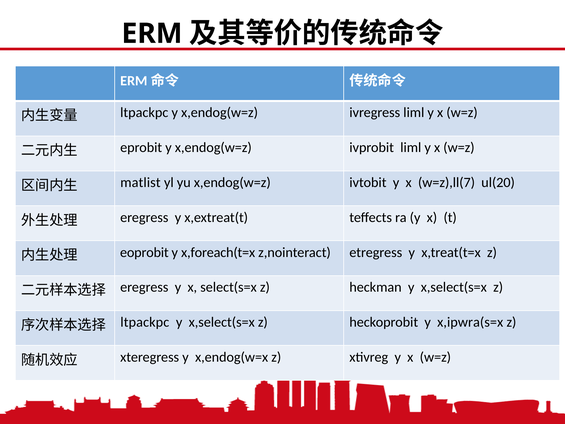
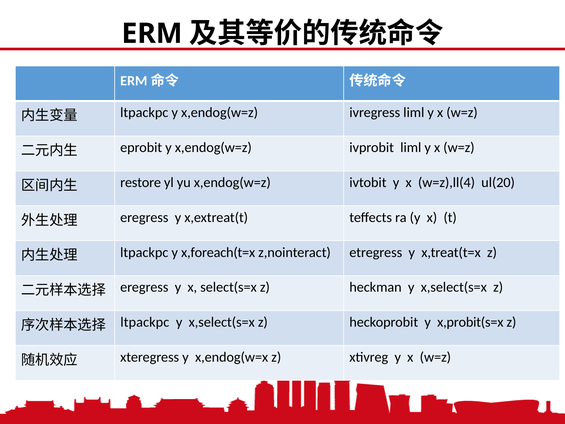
matlist: matlist -> restore (141, 182)
w=z),ll(7: w=z),ll(7 -> w=z),ll(4 (447, 182)
eoprobit: eoprobit -> ltpackpc (144, 252)
x,ipwra(s=x: x,ipwra(s=x -> x,probit(s=x (470, 322)
